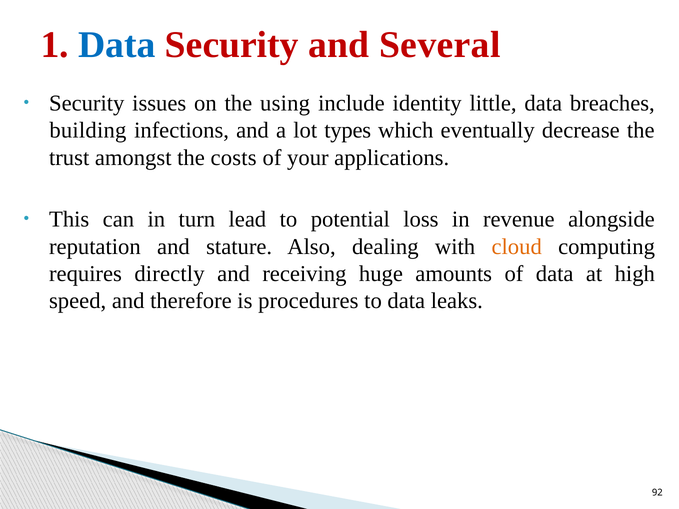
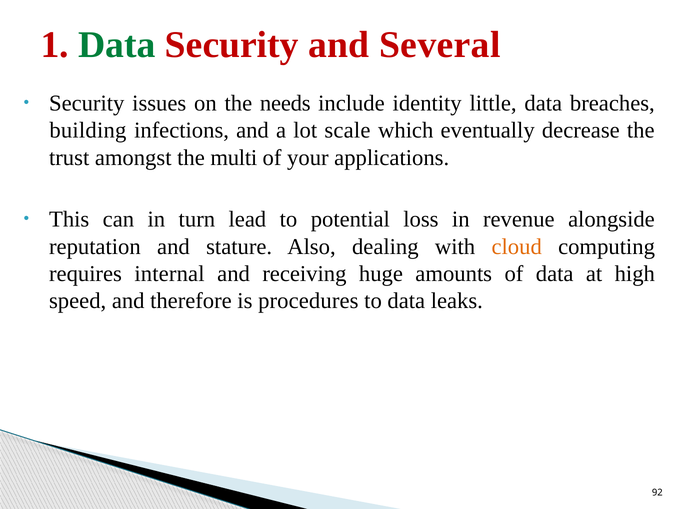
Data colour: blue -> green (117, 45)
using: using -> needs (285, 103)
types: types -> scale (347, 131)
costs: costs -> multi (234, 158)
directly: directly -> internal (169, 274)
